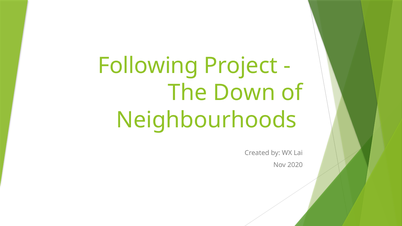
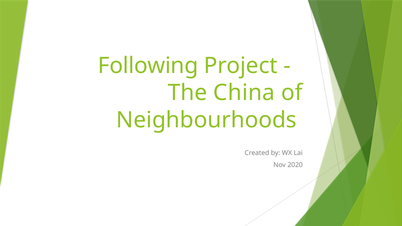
Down: Down -> China (244, 93)
